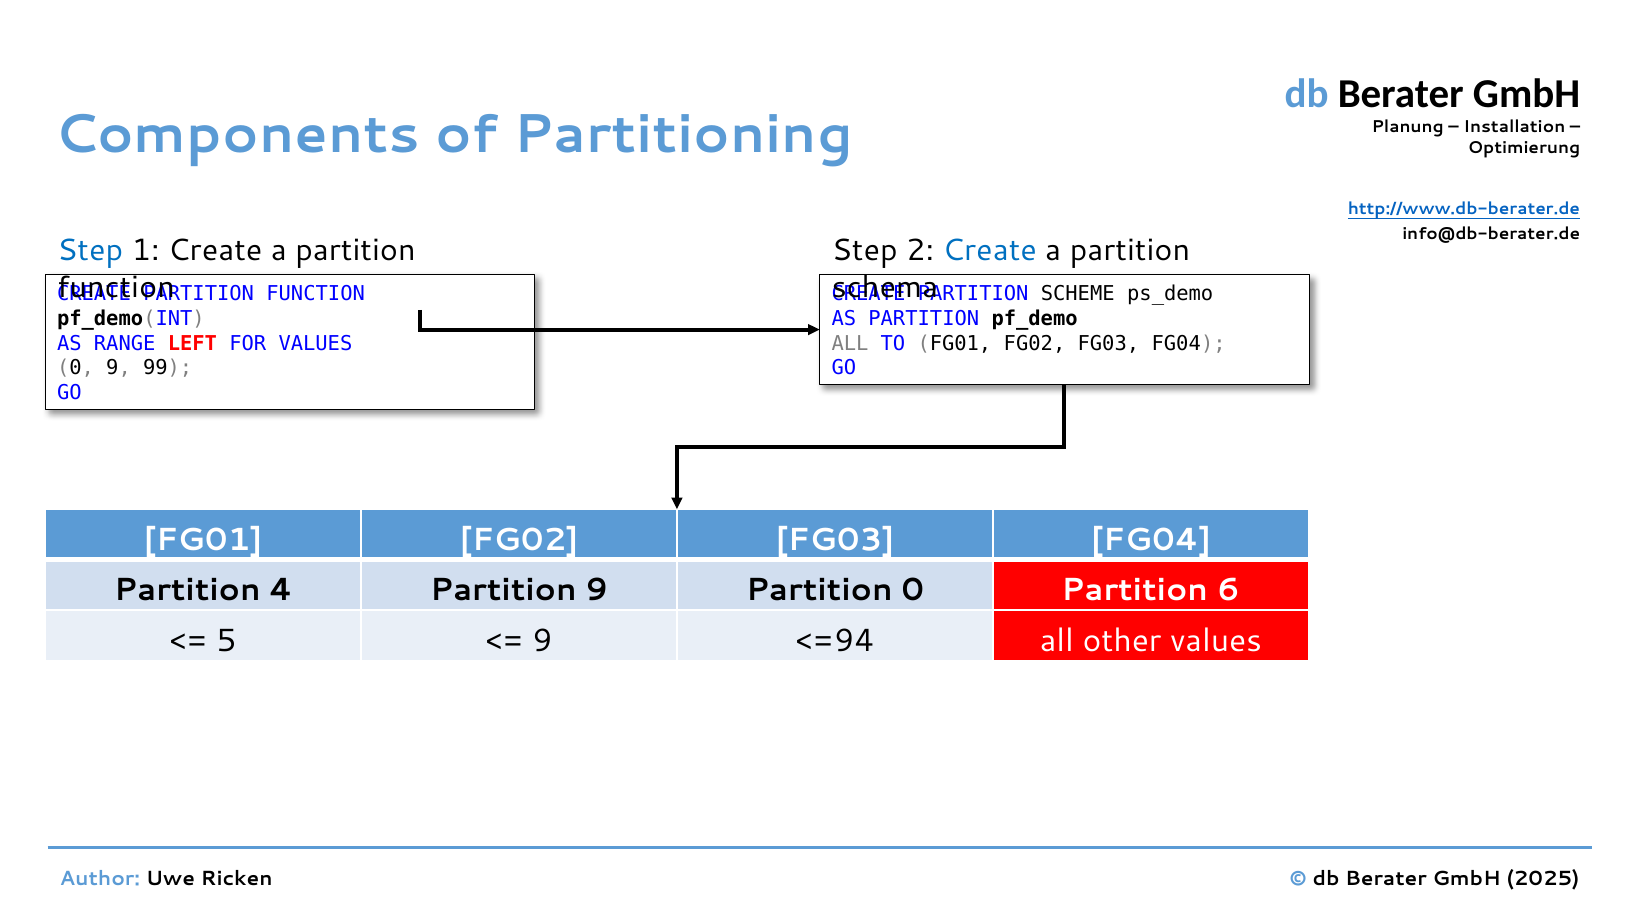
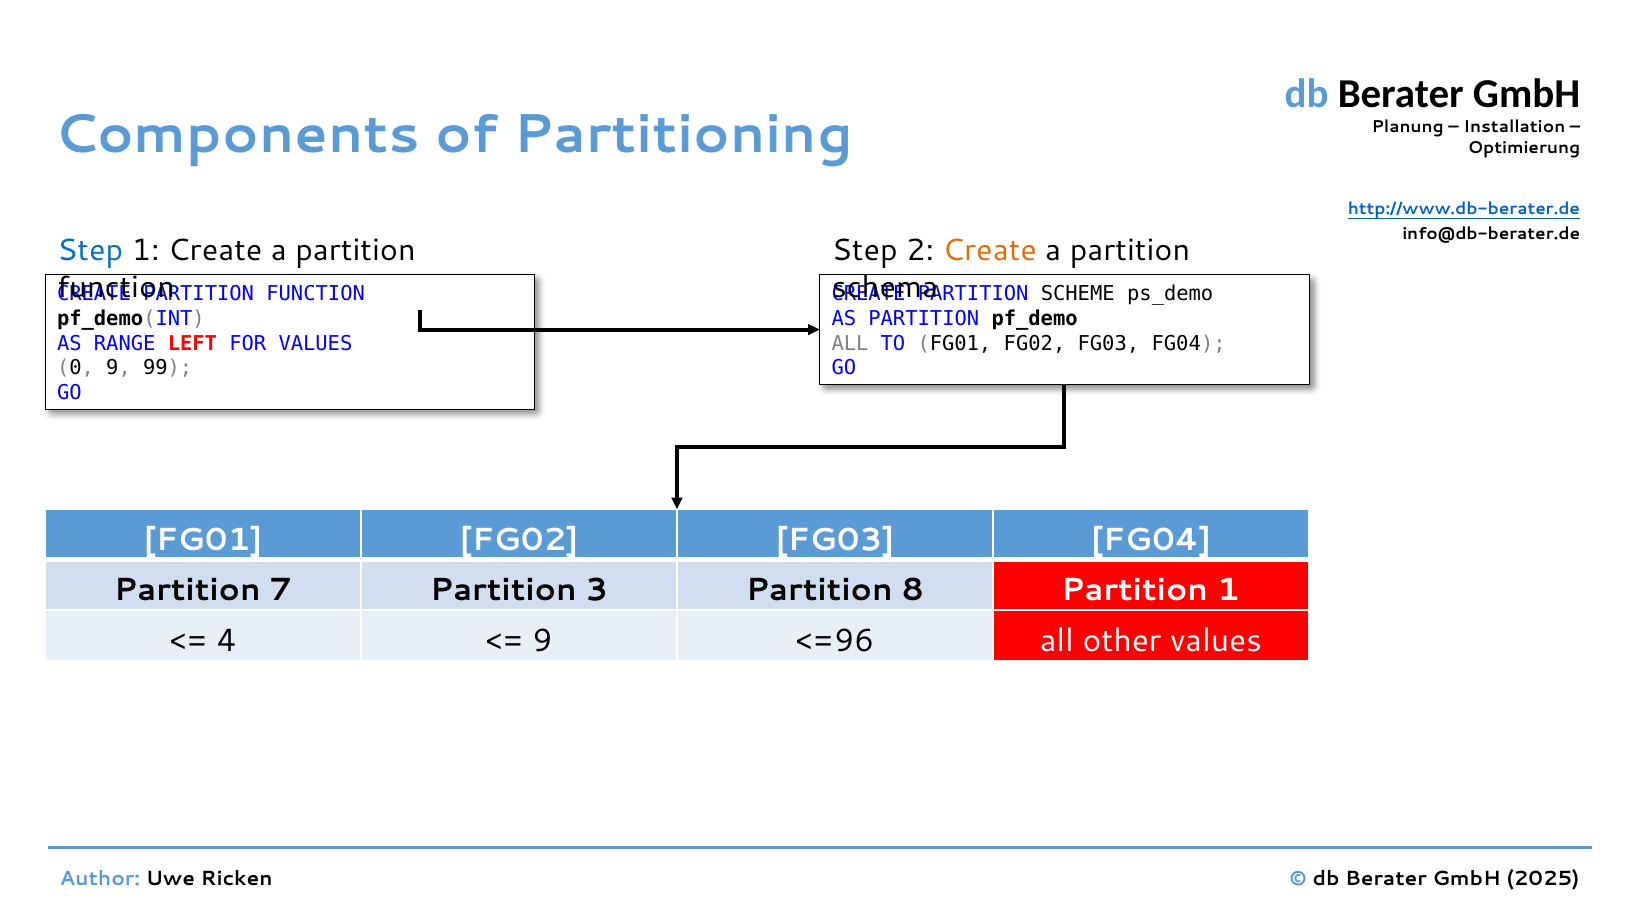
Create colour: blue -> orange (990, 250)
4: 4 -> 7 (281, 590)
Partition 9: 9 -> 3 (597, 590)
Partition 0: 0 -> 8 (913, 590)
Partition 6: 6 -> 1 (1229, 590)
5: 5 -> 4 (227, 641)
<=94: <=94 -> <=96 (835, 641)
